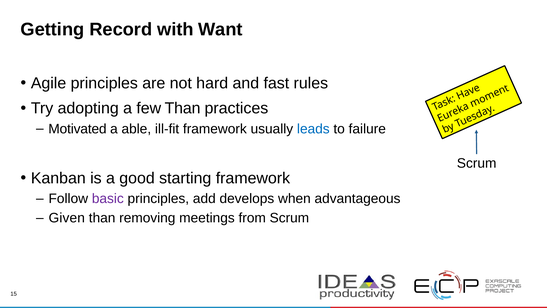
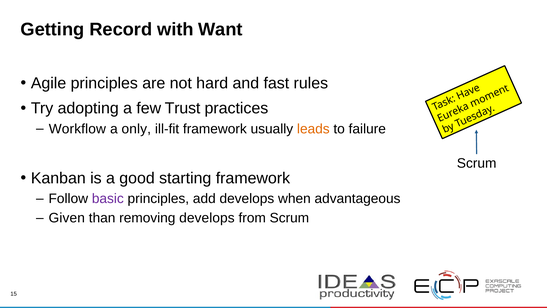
few Than: Than -> Trust (183, 108)
Motivated: Motivated -> Workflow (77, 129)
able: able -> only (136, 129)
leads colour: blue -> orange (313, 129)
removing meetings: meetings -> develops (207, 218)
